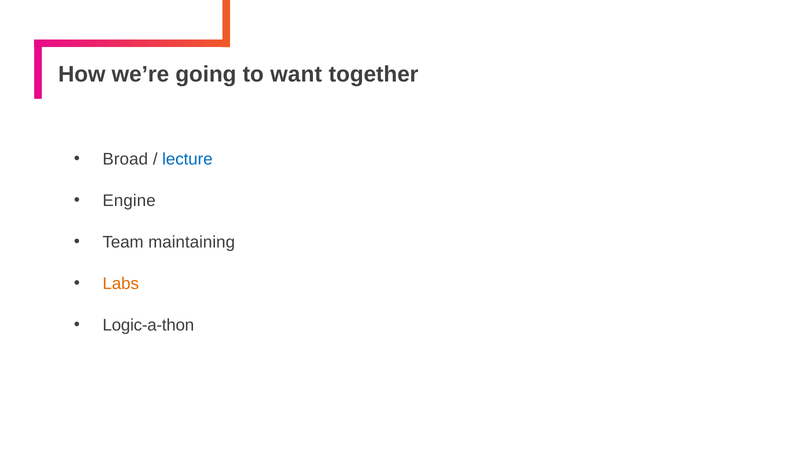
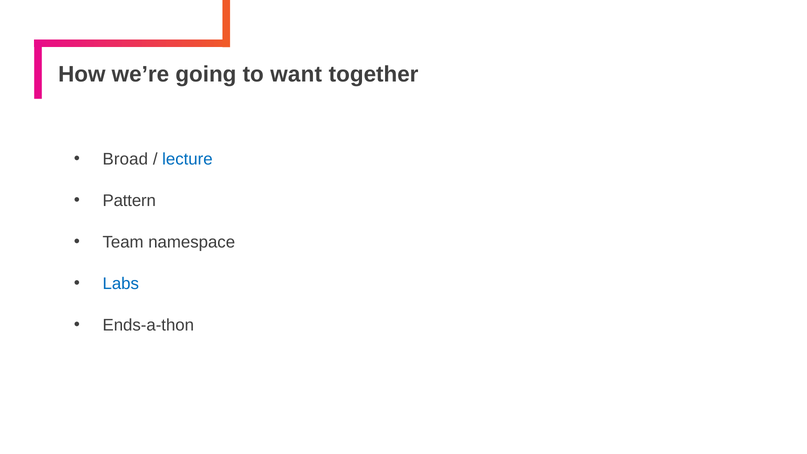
Engine: Engine -> Pattern (129, 201)
maintaining: maintaining -> namespace (192, 242)
Labs colour: orange -> blue (121, 284)
Logic-a-thon: Logic-a-thon -> Ends-a-thon (148, 325)
